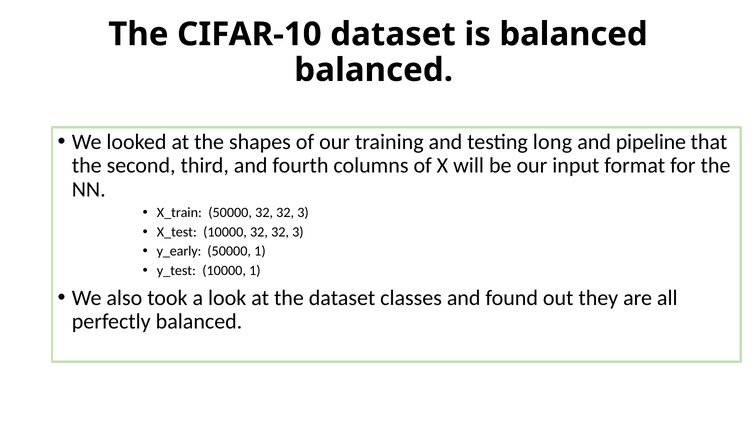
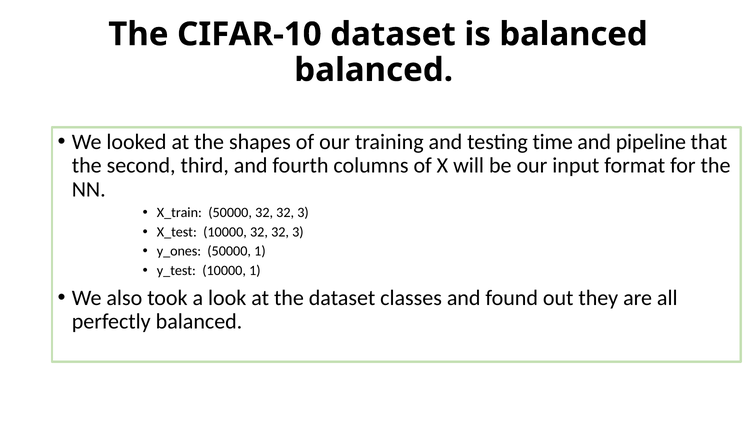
long: long -> time (553, 142)
y_early: y_early -> y_ones (179, 251)
